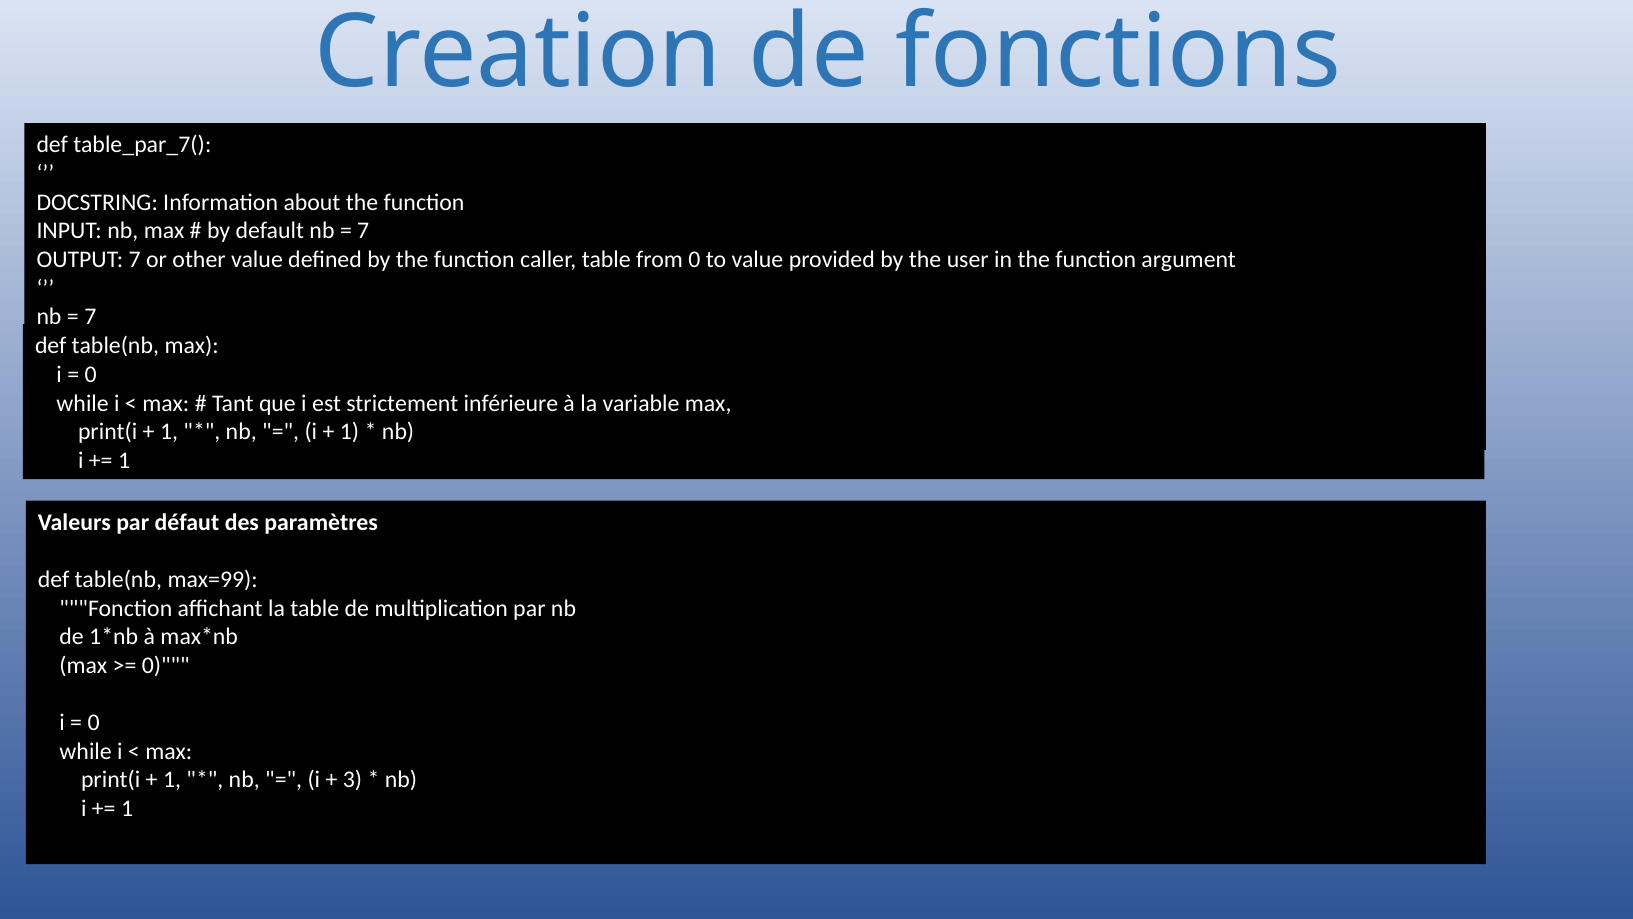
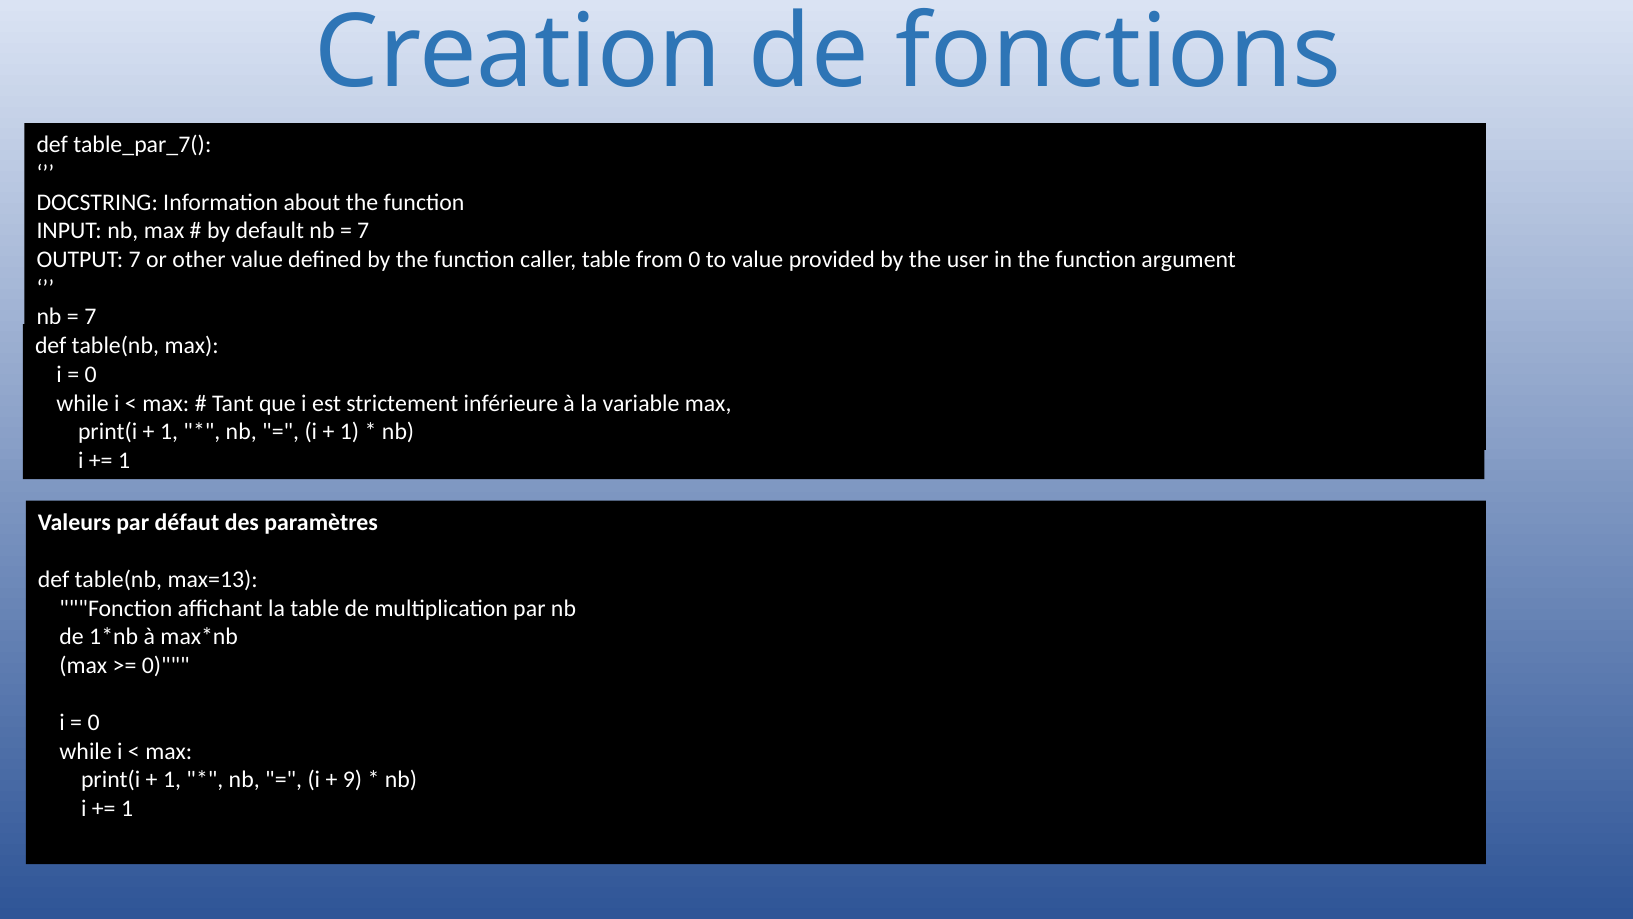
max=99: max=99 -> max=13 (213, 579)
3: 3 -> 9 (353, 780)
